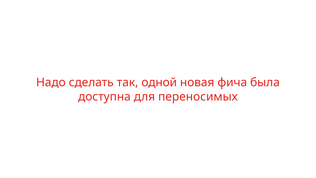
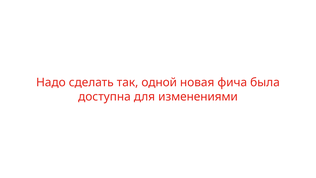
переносимых: переносимых -> изменениями (198, 96)
